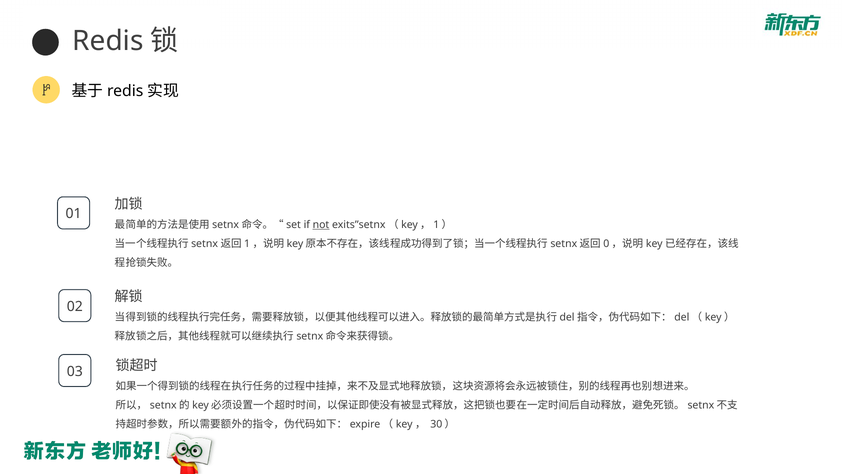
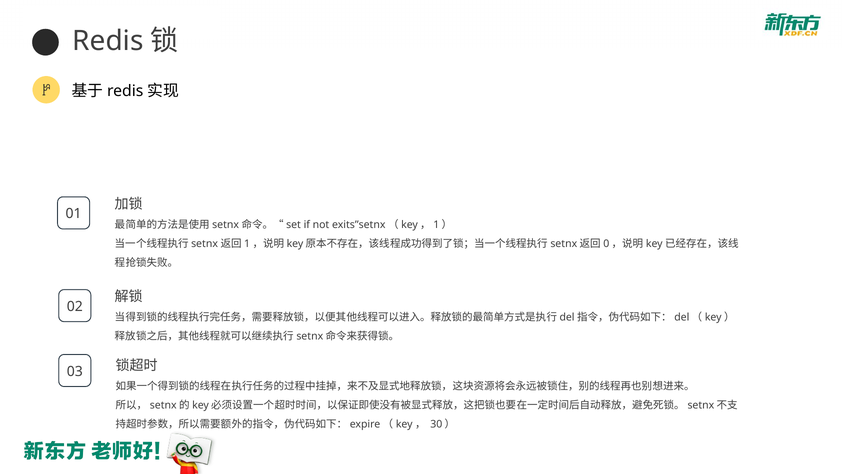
not underline: present -> none (321, 225)
